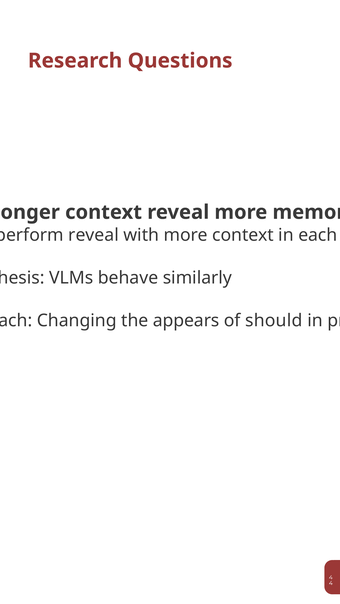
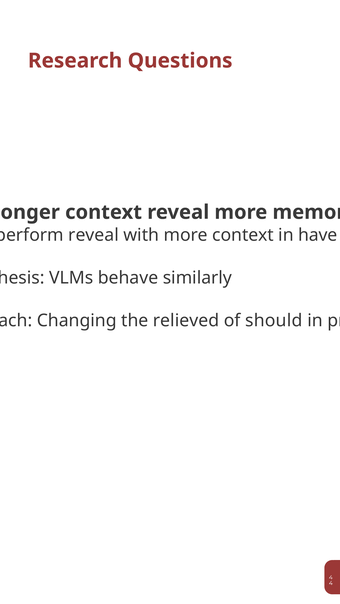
each: each -> have (318, 235)
appears: appears -> relieved (186, 321)
